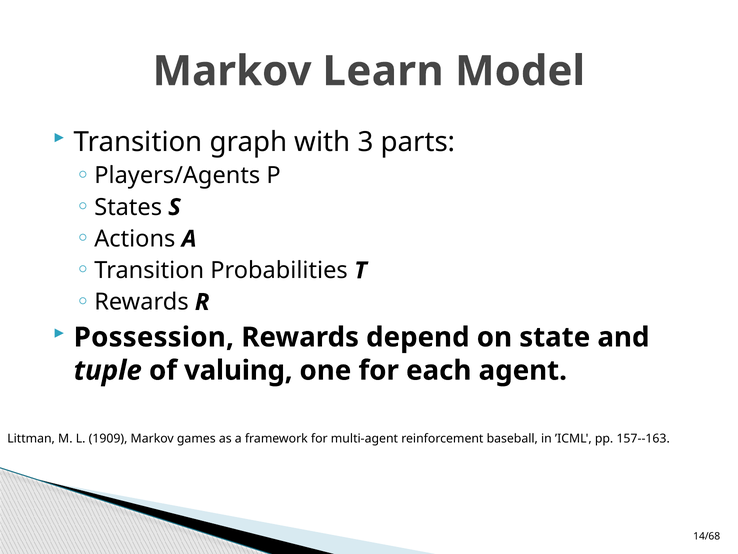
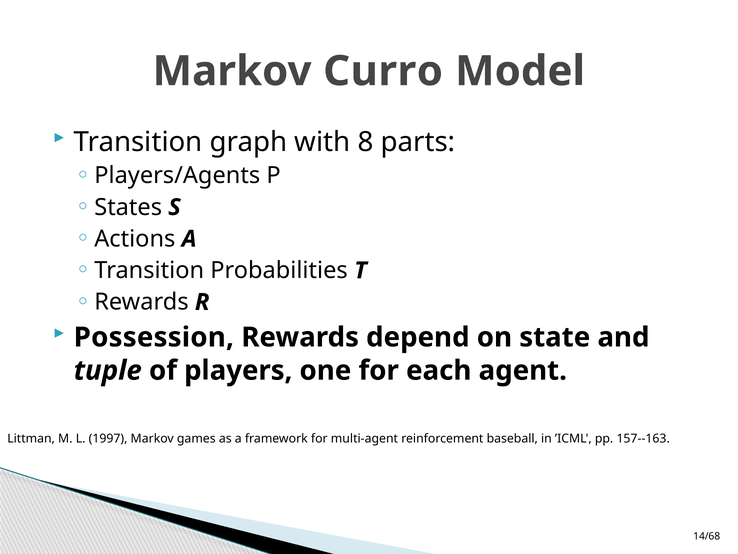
Learn: Learn -> Curro (383, 71)
3: 3 -> 8 (366, 142)
valuing: valuing -> players (238, 370)
1909: 1909 -> 1997 (108, 438)
